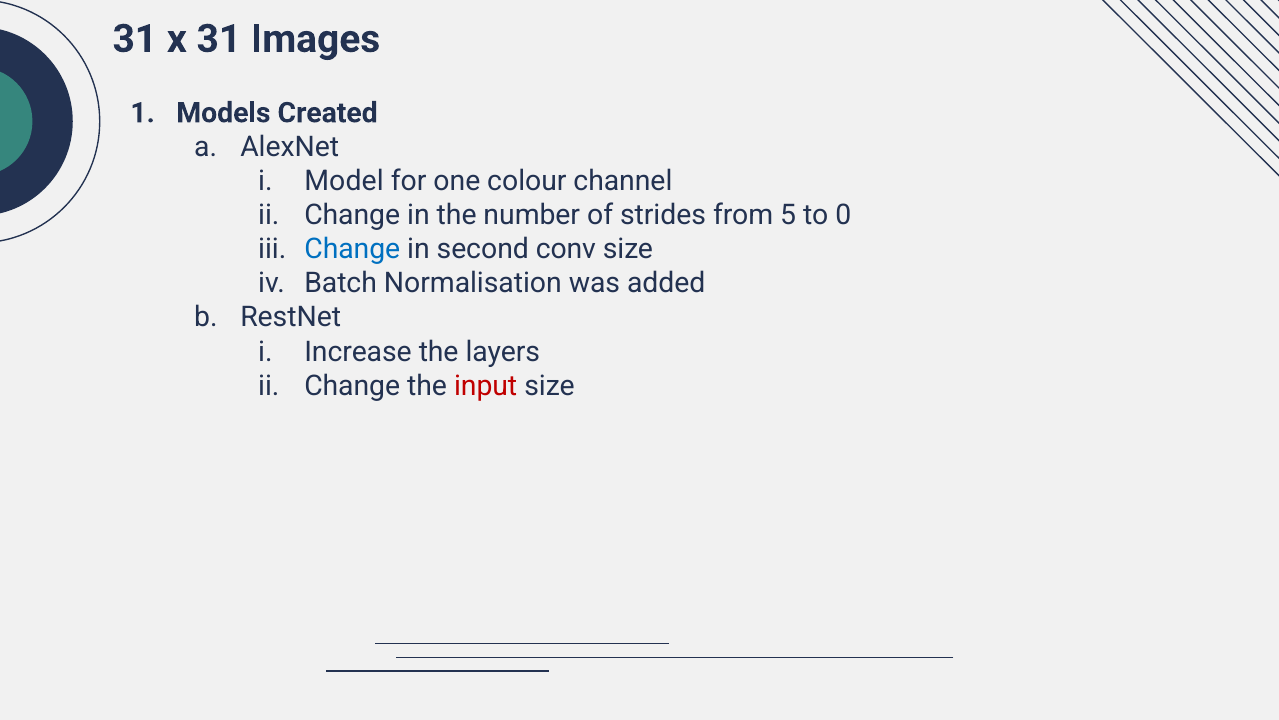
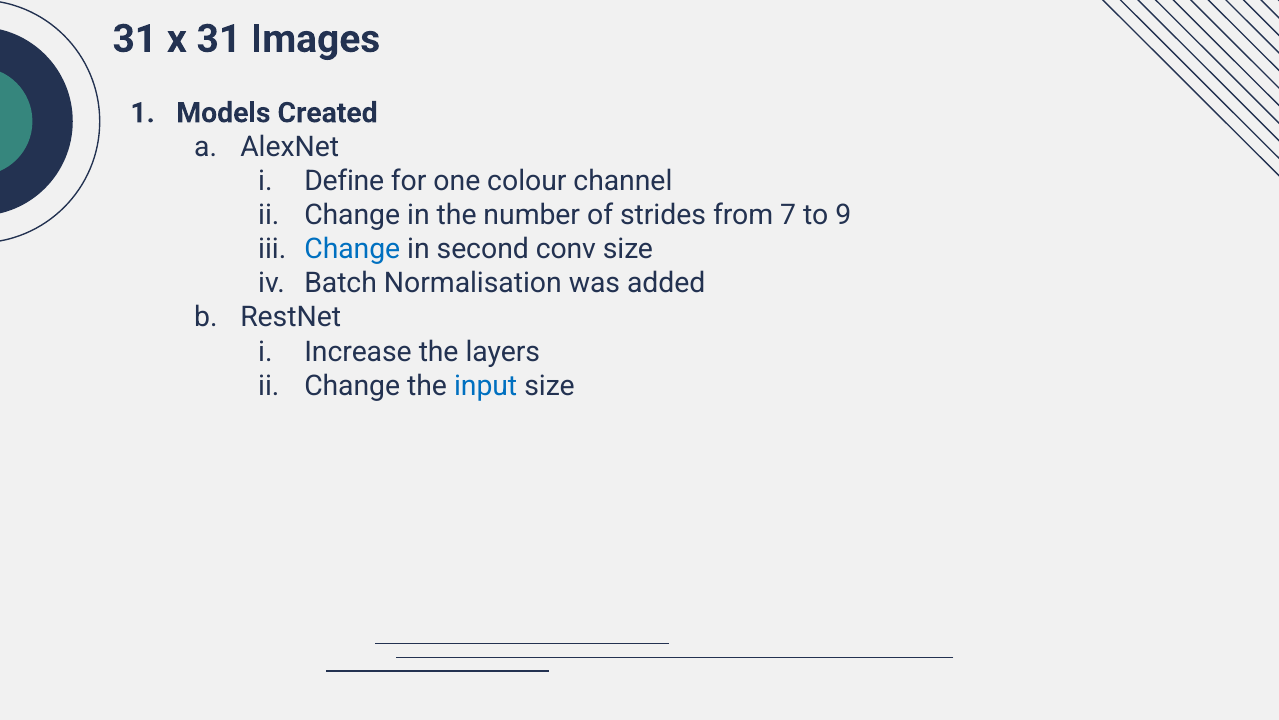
Model: Model -> Define (344, 181)
5: 5 -> 7 (788, 215)
0: 0 -> 9 (843, 215)
input colour: red -> blue (486, 386)
